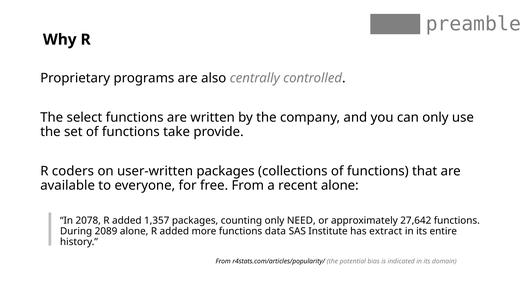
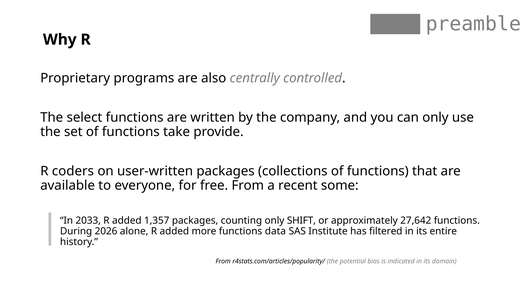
recent alone: alone -> some (340, 186)
2078: 2078 -> 2033 (88, 220)
NEED: NEED -> SHIFT (301, 220)
2089: 2089 -> 2026 (106, 231)
extract: extract -> filtered (386, 231)
